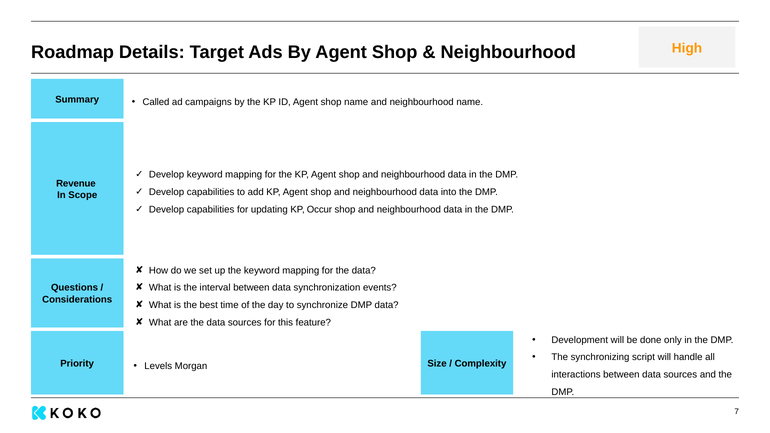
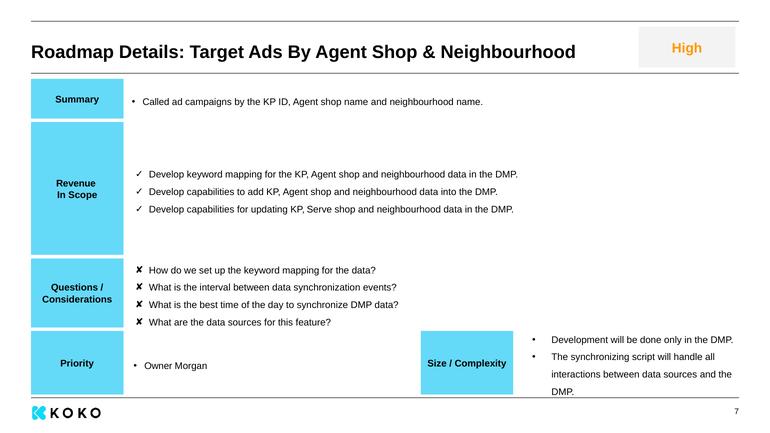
Occur: Occur -> Serve (319, 209)
Levels: Levels -> Owner (158, 366)
